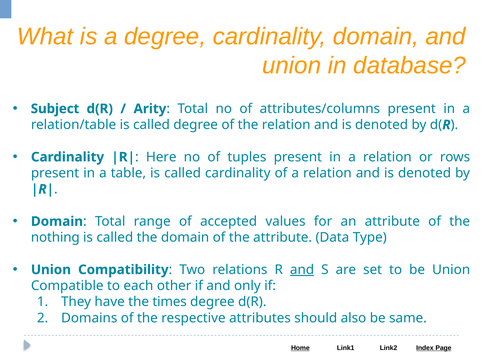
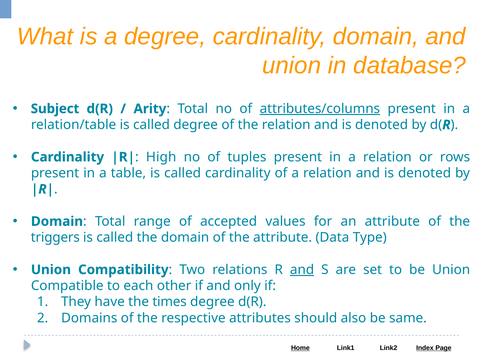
attributes/columns underline: none -> present (320, 109)
Here: Here -> High (161, 157)
nothing: nothing -> triggers (55, 238)
